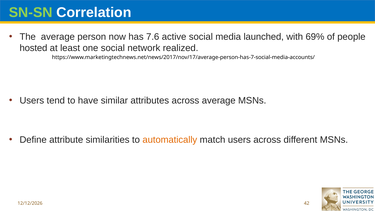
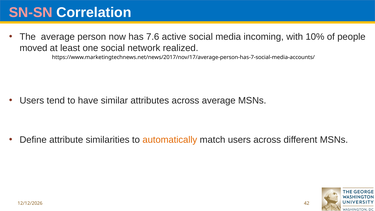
SN-SN colour: light green -> pink (31, 12)
launched: launched -> incoming (264, 37)
69%: 69% -> 10% (315, 37)
hosted: hosted -> moved (33, 48)
